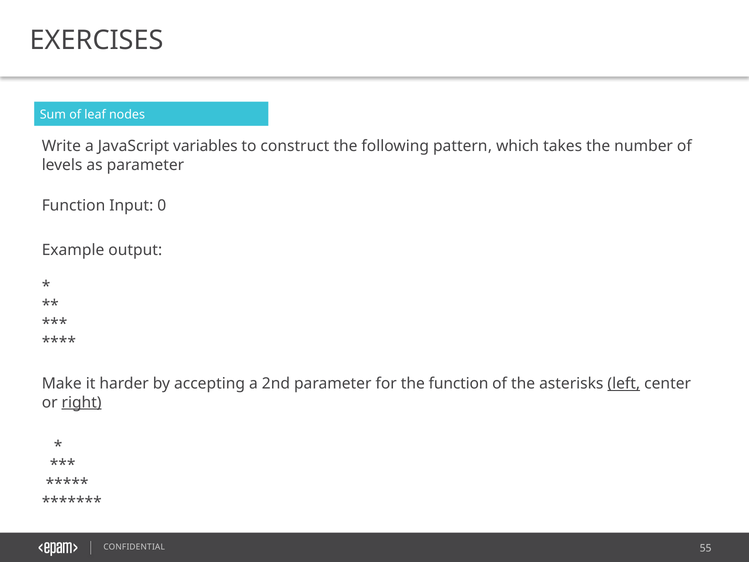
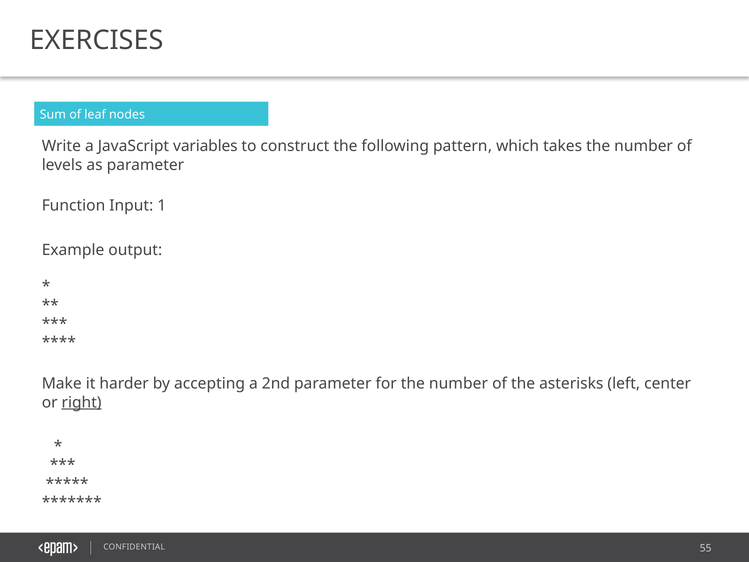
0: 0 -> 1 (162, 206)
for the function: function -> number (458, 383)
left underline: present -> none (624, 383)
